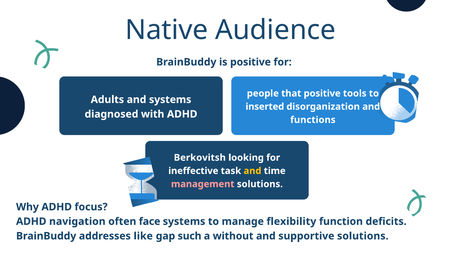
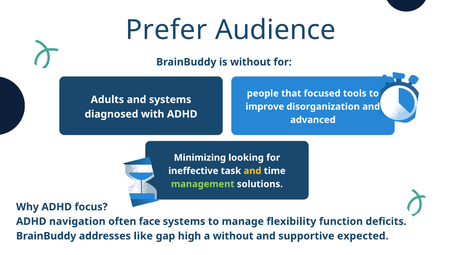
Native: Native -> Prefer (166, 30)
is positive: positive -> without (251, 62)
that positive: positive -> focused (322, 94)
inserted: inserted -> improve (265, 107)
functions: functions -> advanced (313, 120)
Berkovitsh: Berkovitsh -> Minimizing (200, 158)
management colour: pink -> light green (203, 184)
such: such -> high (190, 236)
supportive solutions: solutions -> expected (363, 236)
